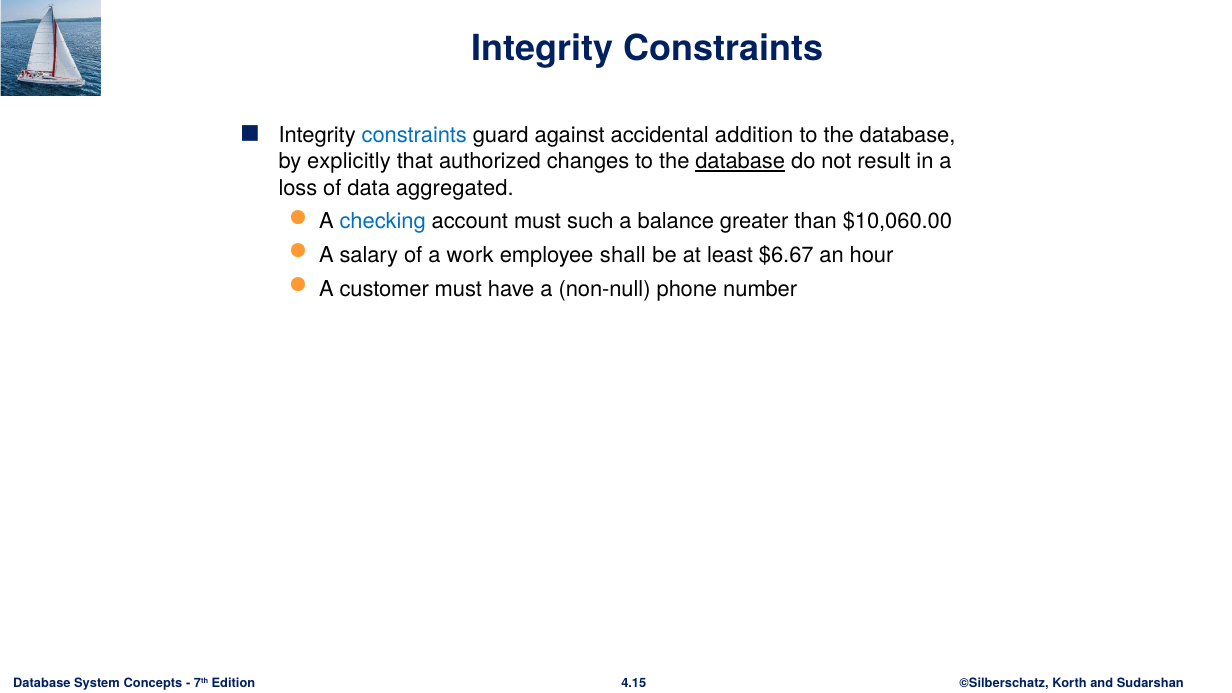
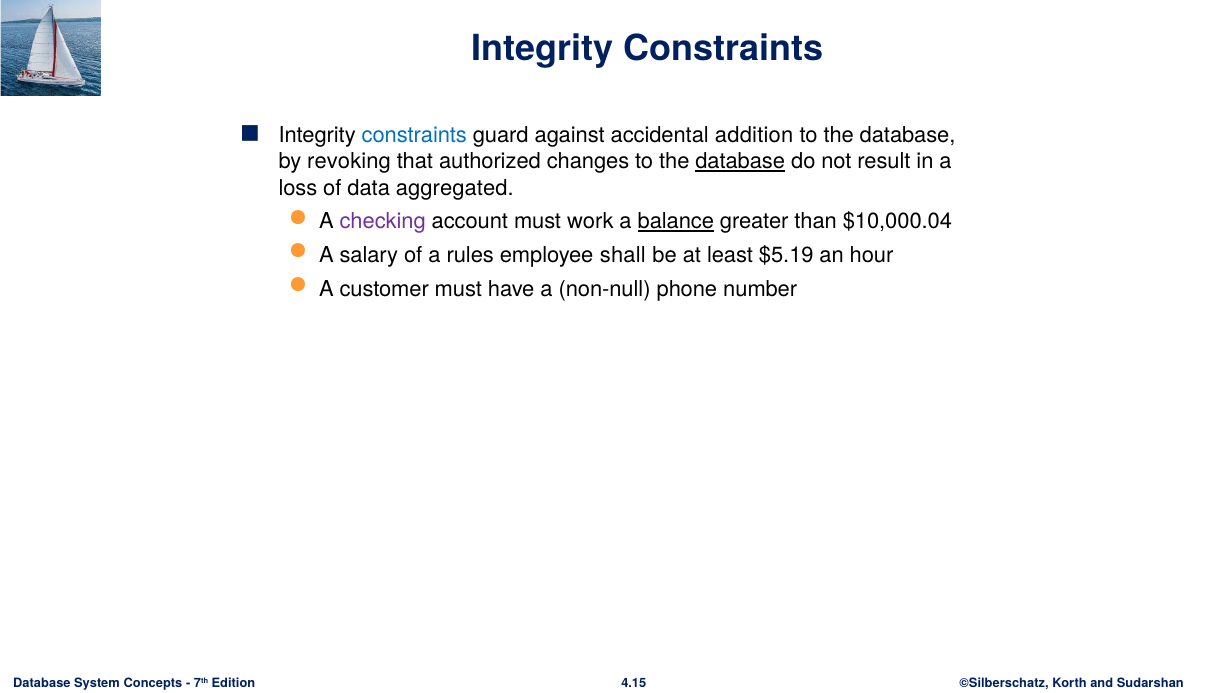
explicitly: explicitly -> revoking (349, 162)
checking colour: blue -> purple (383, 222)
such: such -> work (590, 222)
balance underline: none -> present (676, 222)
$10,060.00: $10,060.00 -> $10,000.04 (897, 222)
work: work -> rules (470, 255)
$6.67: $6.67 -> $5.19 (786, 255)
